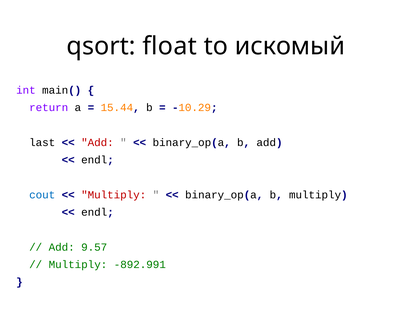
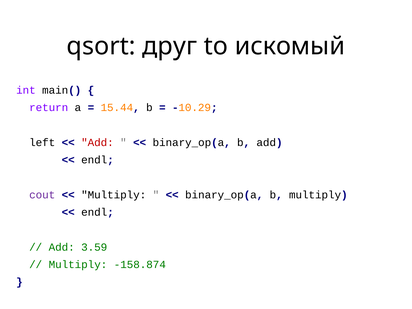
float: float -> друг (170, 46)
last: last -> left (42, 142)
cout colour: blue -> purple (42, 195)
Multiply colour: red -> black (114, 195)
9.57: 9.57 -> 3.59 (94, 247)
-892.991: -892.991 -> -158.874 (140, 265)
